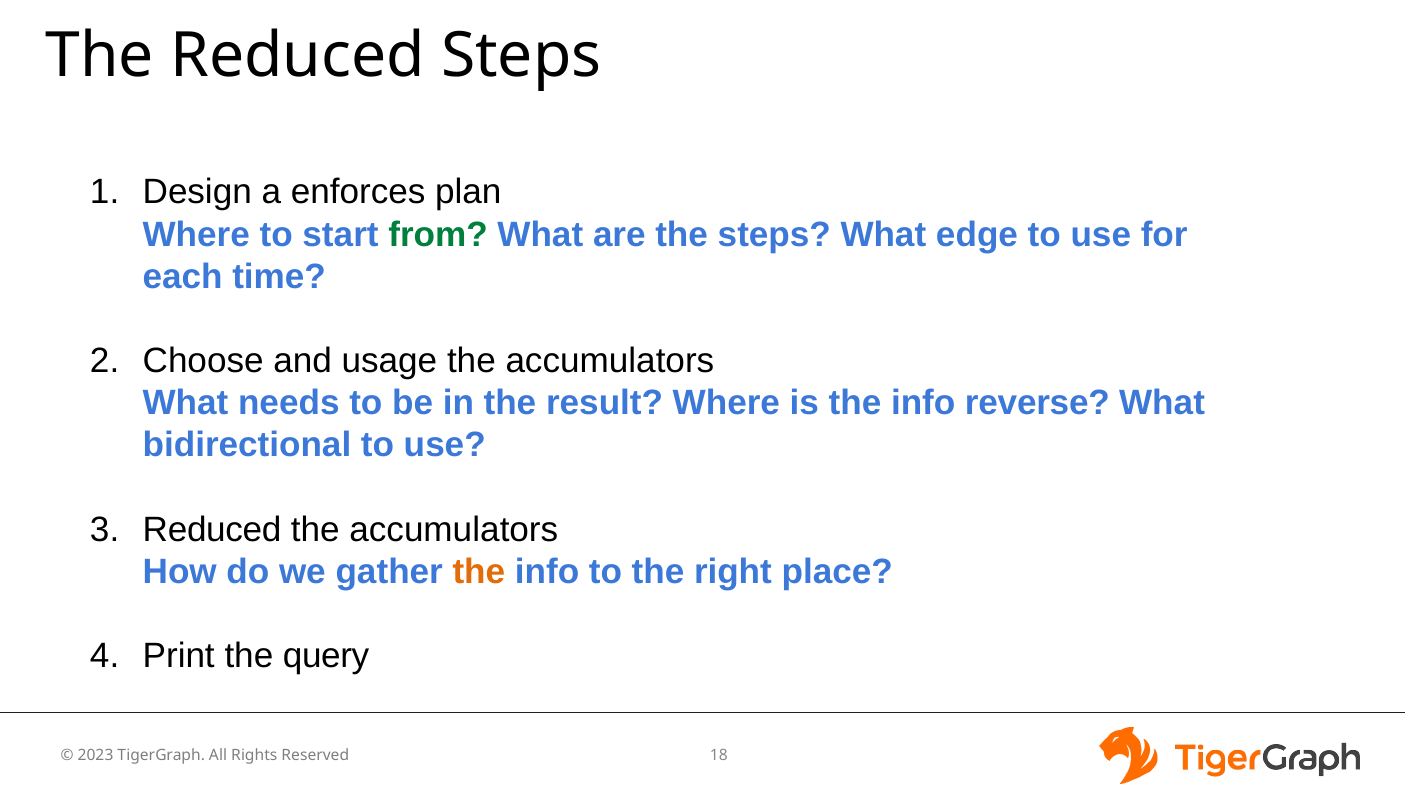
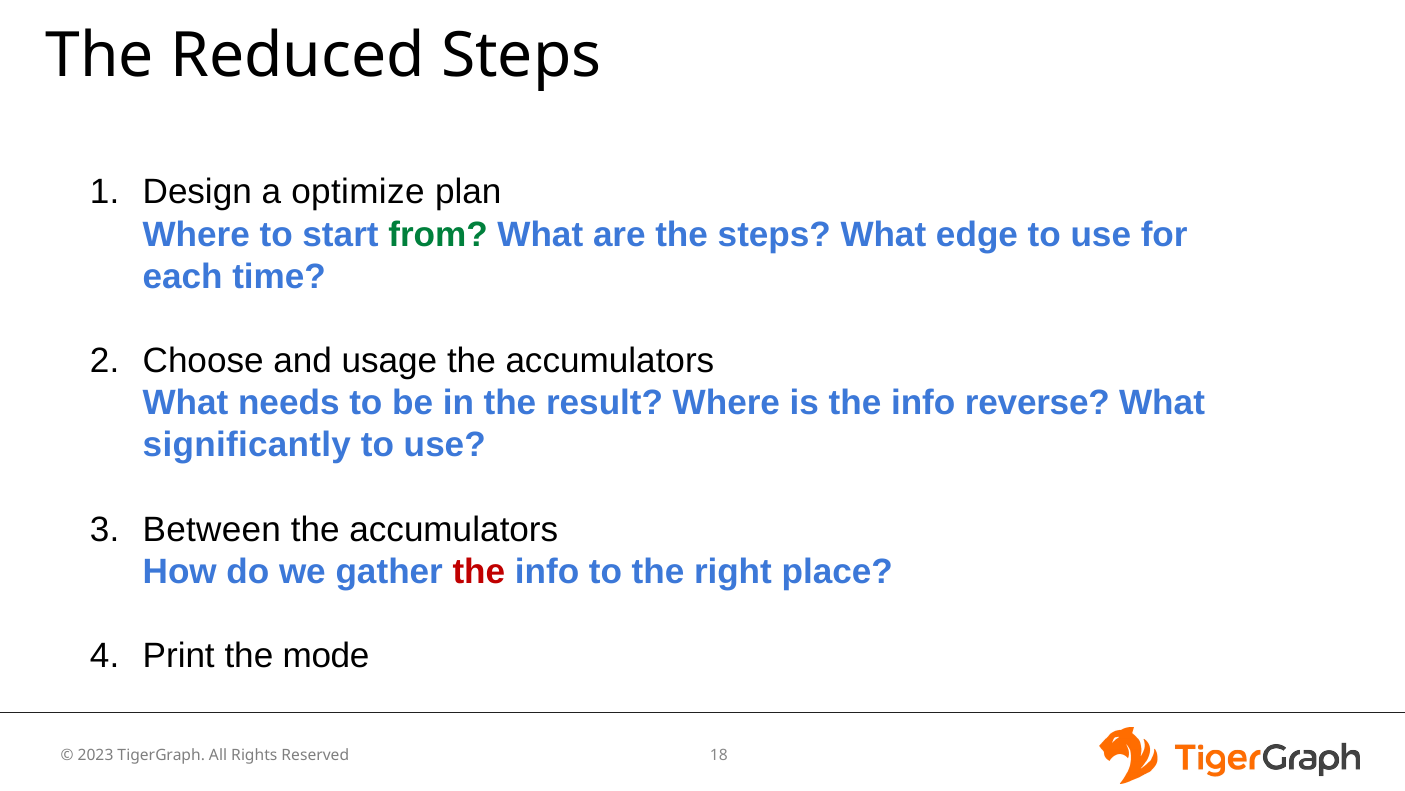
enforces: enforces -> optimize (358, 192)
bidirectional: bidirectional -> significantly (247, 445)
Reduced: Reduced -> Between (212, 529)
the colour: orange -> red (479, 571)
query: query -> mode (326, 656)
